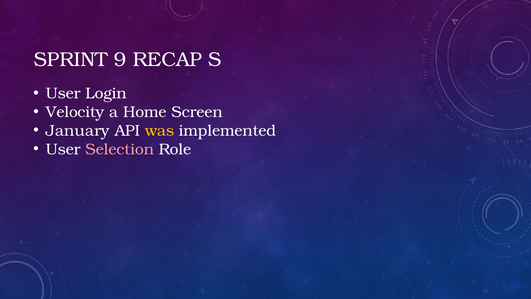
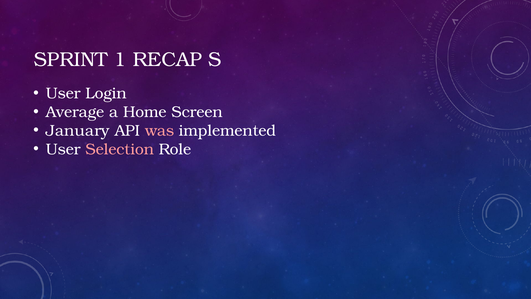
9: 9 -> 1 (120, 60)
Velocity: Velocity -> Average (75, 112)
was colour: yellow -> pink (160, 131)
